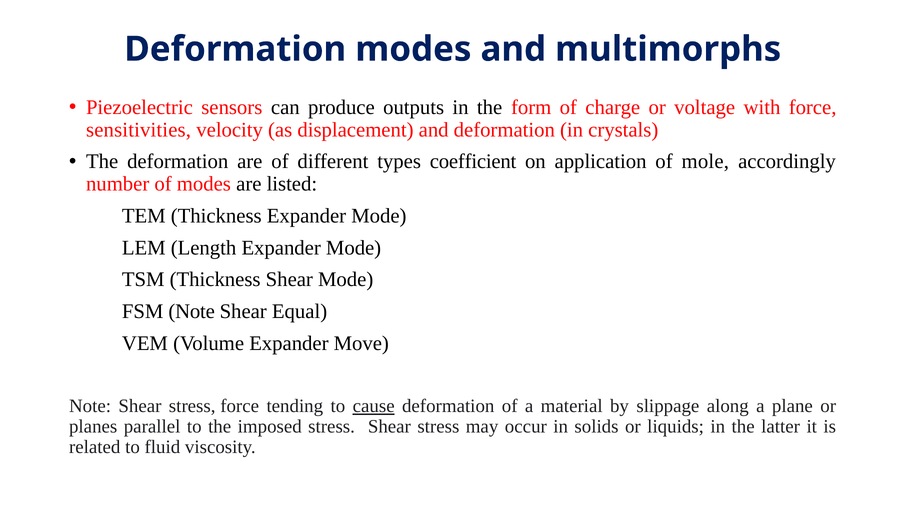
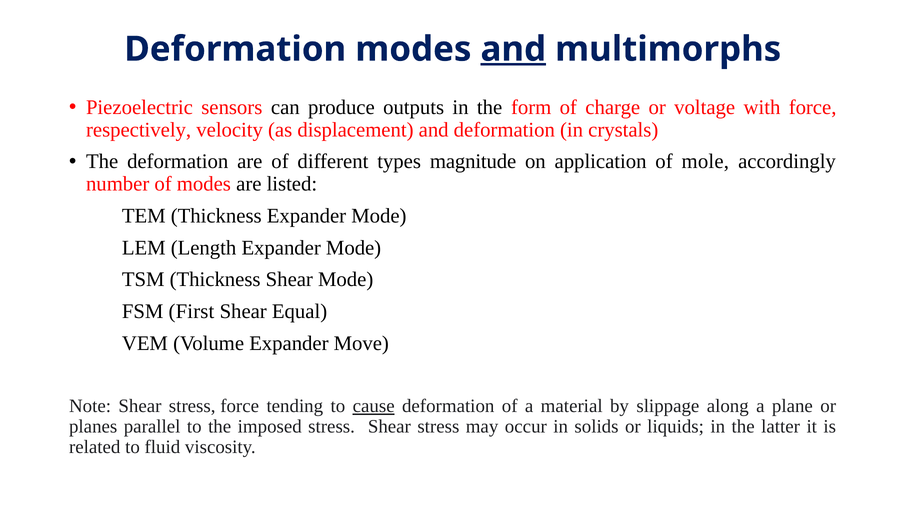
and underline: none -> present (513, 49)
sensitivities: sensitivities -> respectively (139, 130)
coefficient: coefficient -> magnitude (473, 161)
FSM Note: Note -> First (191, 311)
